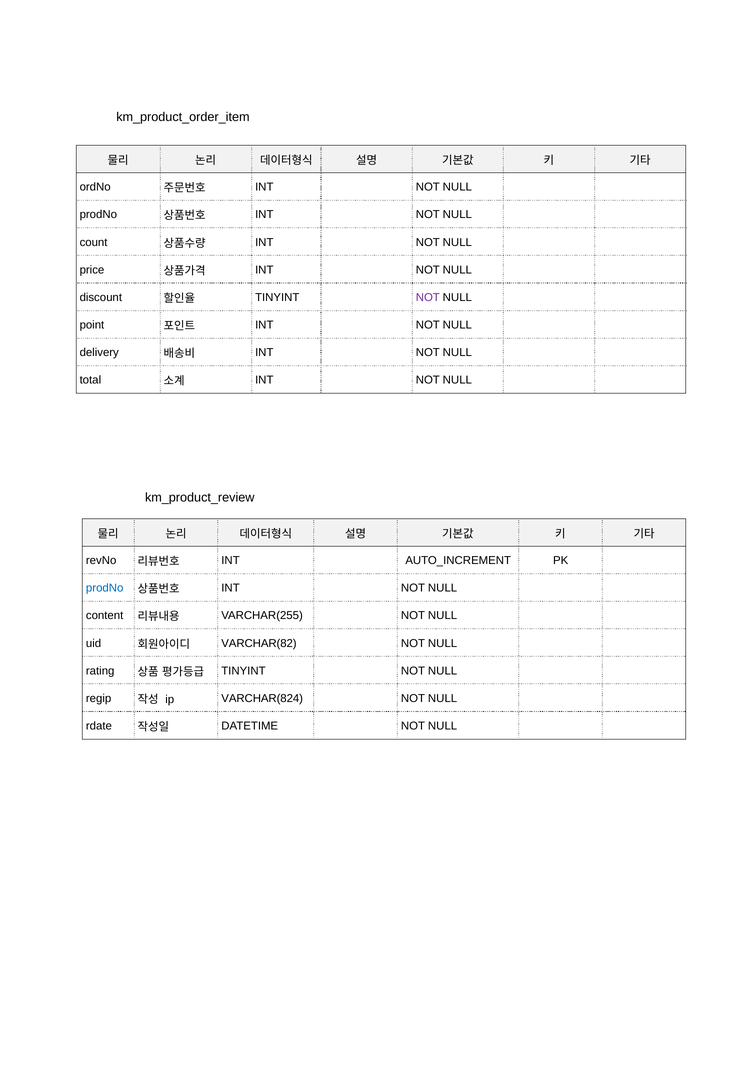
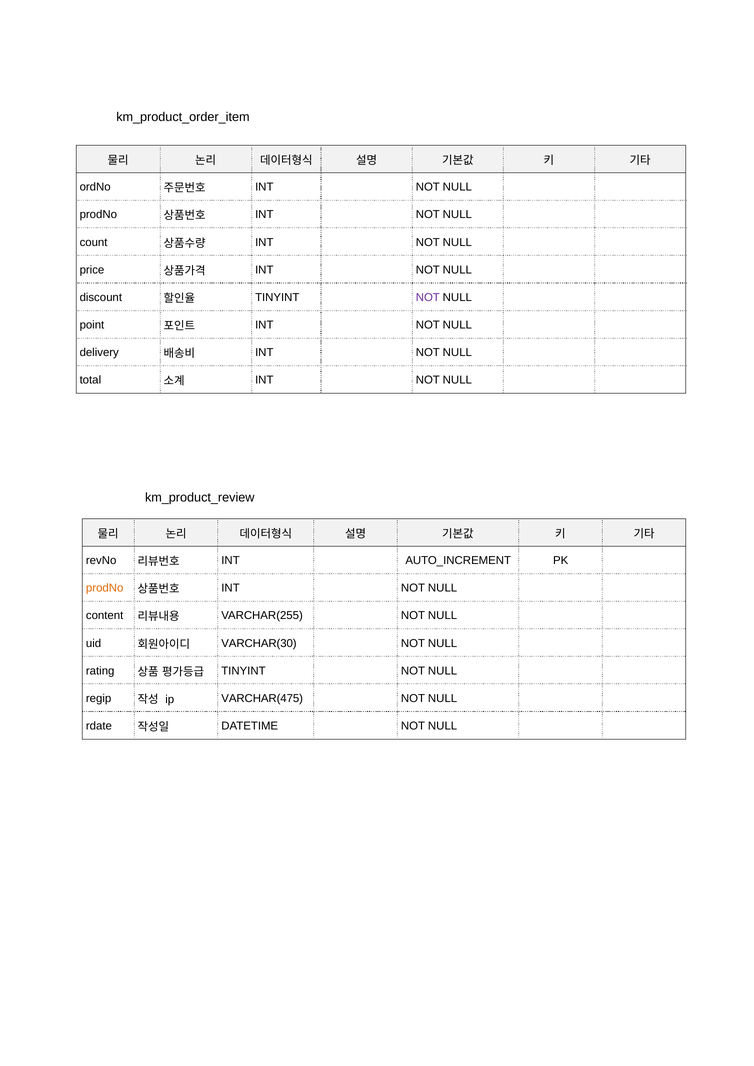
prodNo colour: blue -> orange (105, 588)
VARCHAR(82: VARCHAR(82 -> VARCHAR(30 (259, 643)
VARCHAR(824: VARCHAR(824 -> VARCHAR(475 (262, 698)
